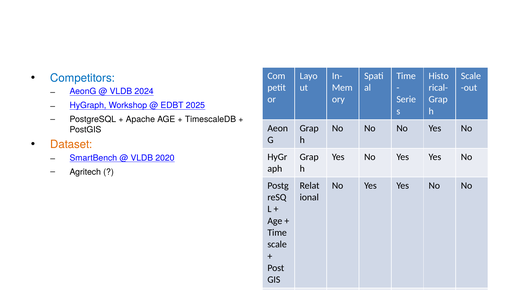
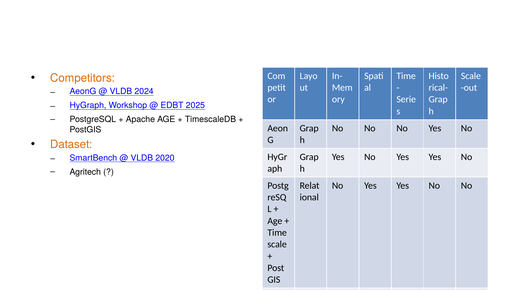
Competitors colour: blue -> orange (83, 78)
